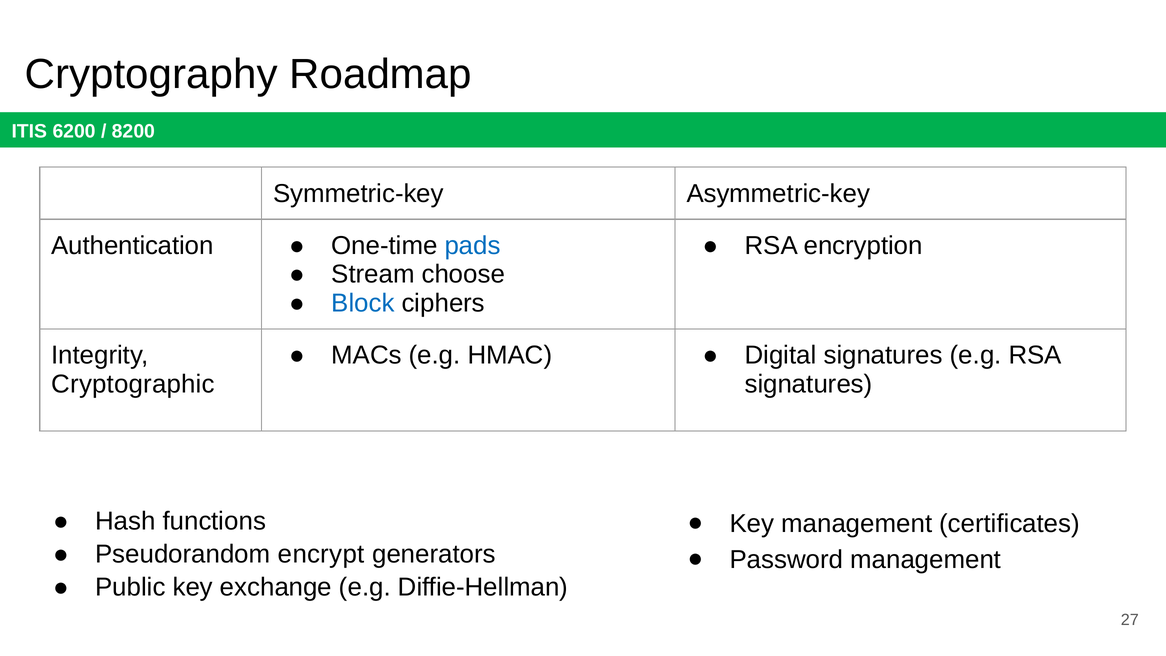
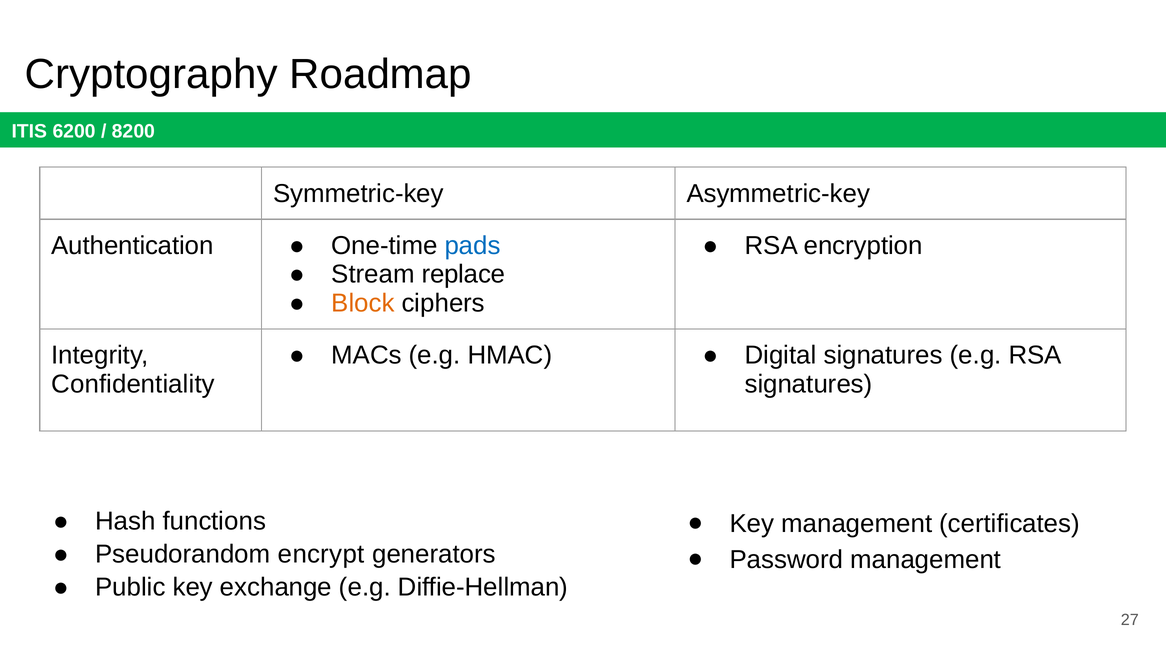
choose: choose -> replace (463, 274)
Block colour: blue -> orange (363, 303)
Cryptographic: Cryptographic -> Confidentiality (133, 384)
